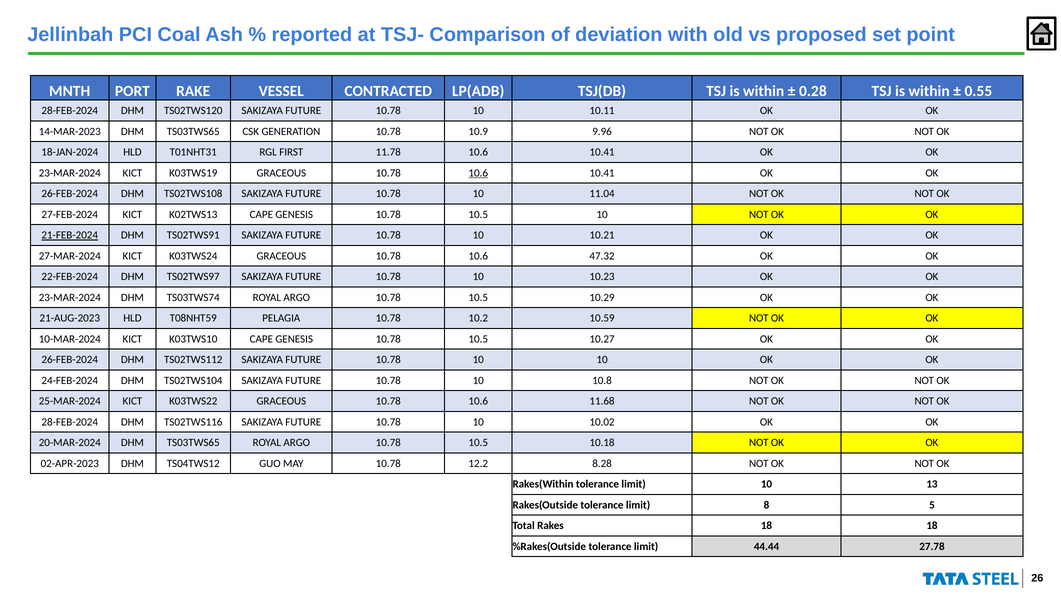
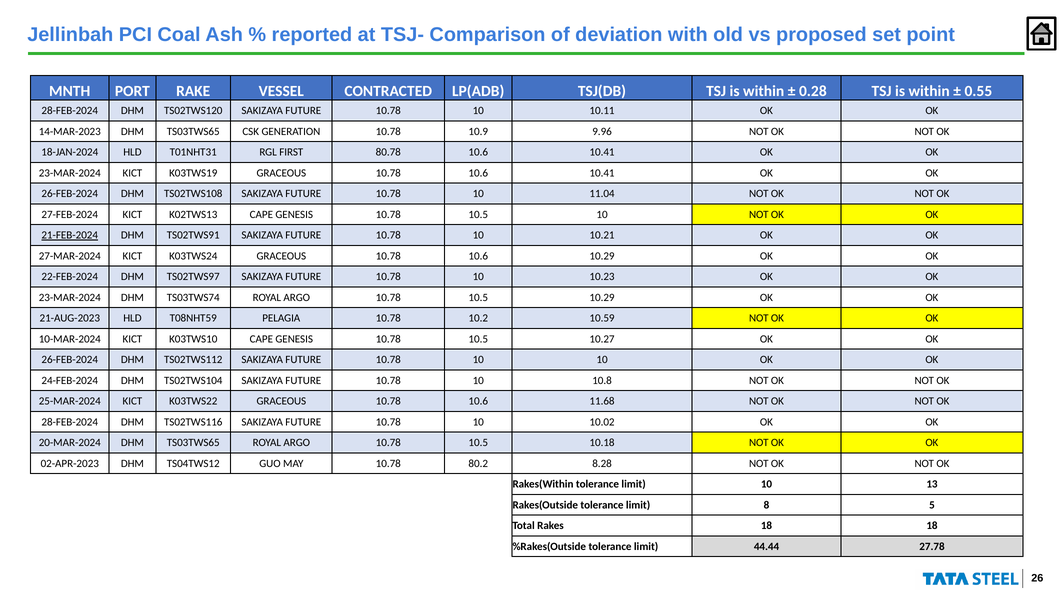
11.78: 11.78 -> 80.78 (388, 152)
10.6 underline: present -> none (478, 173)
10.6 47.32: 47.32 -> 10.29 (602, 256)
12.2: 12.2 -> 80.2 (478, 463)
